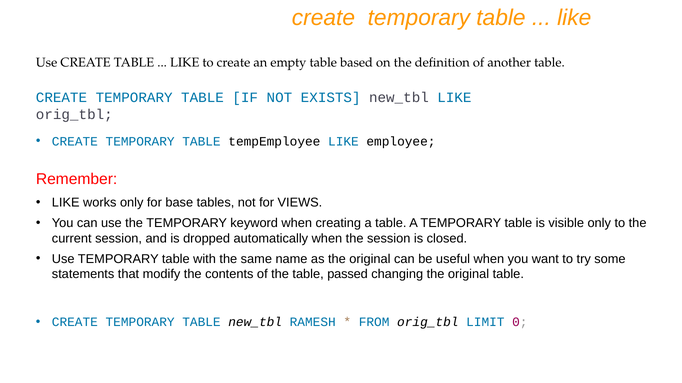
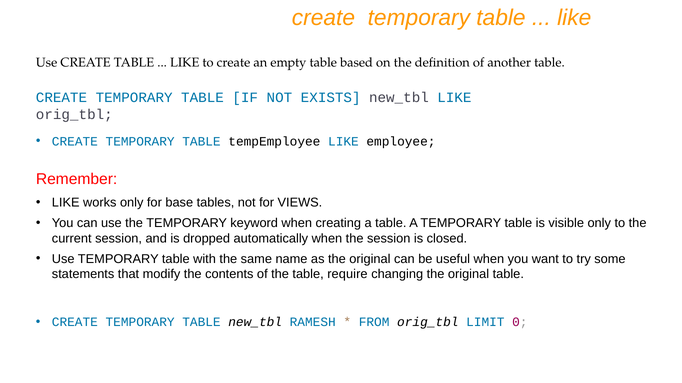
passed: passed -> require (347, 275)
